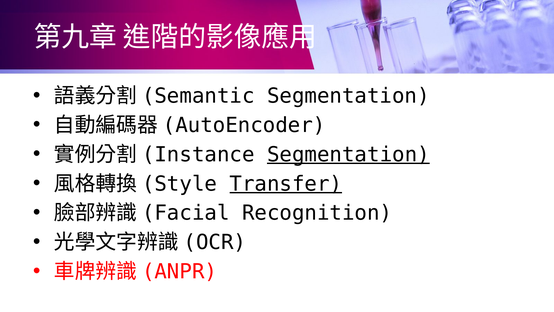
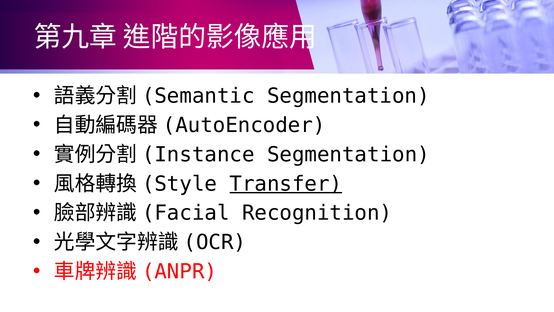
Segmentation underline: present -> none (348, 154)
